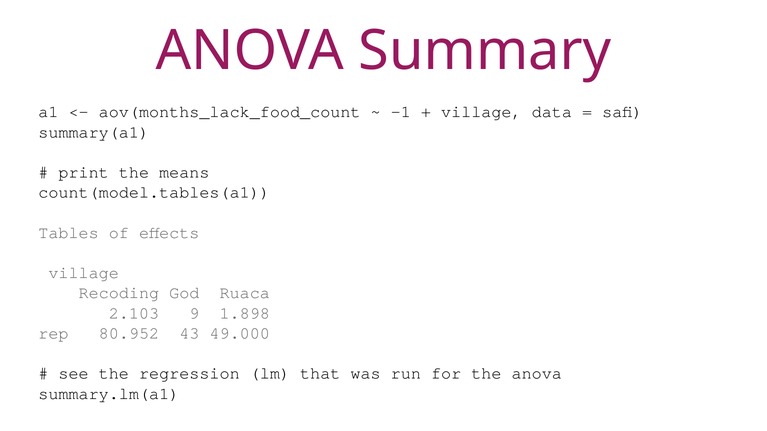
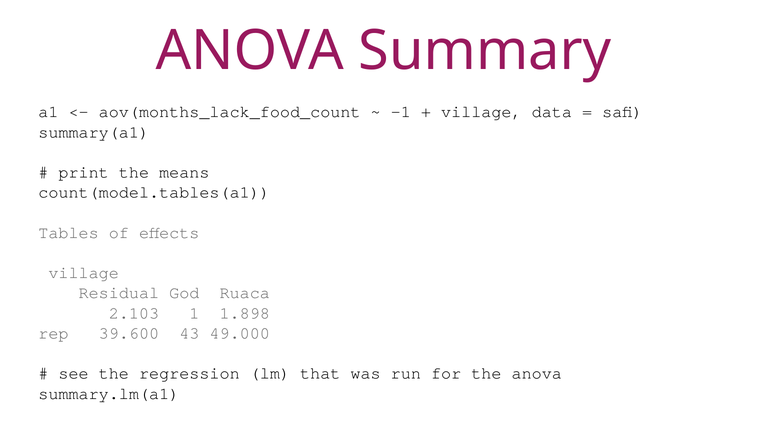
Recoding: Recoding -> Residual (119, 293)
9: 9 -> 1 (194, 313)
80.952: 80.952 -> 39.600 (129, 333)
